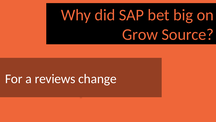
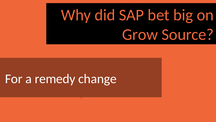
reviews: reviews -> remedy (55, 79)
